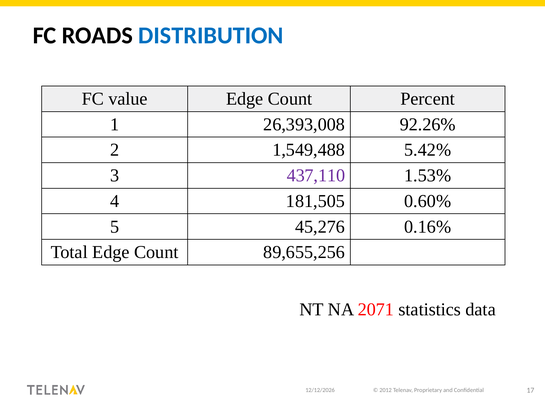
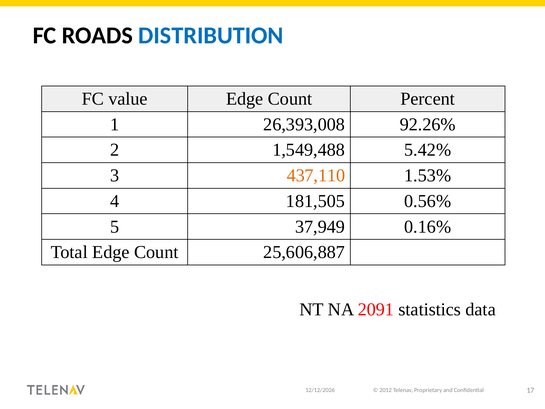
437,110 colour: purple -> orange (316, 175)
0.60%: 0.60% -> 0.56% (428, 201)
45,276: 45,276 -> 37,949 (320, 227)
89,655,256: 89,655,256 -> 25,606,887 (304, 252)
2071: 2071 -> 2091 (376, 309)
